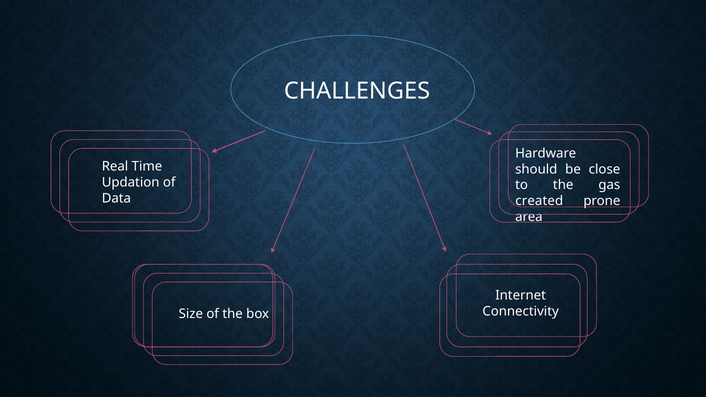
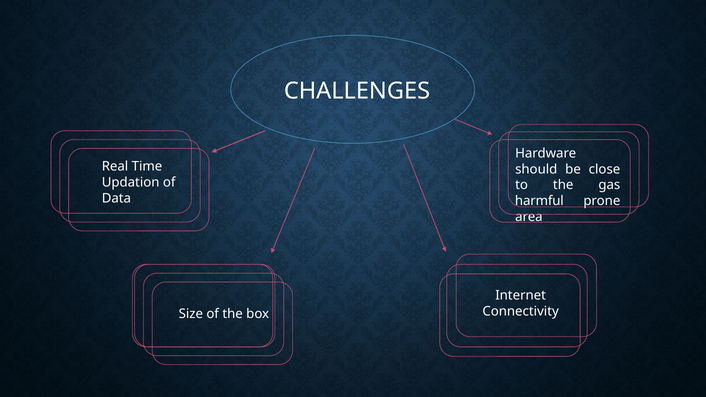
created: created -> harmful (539, 201)
